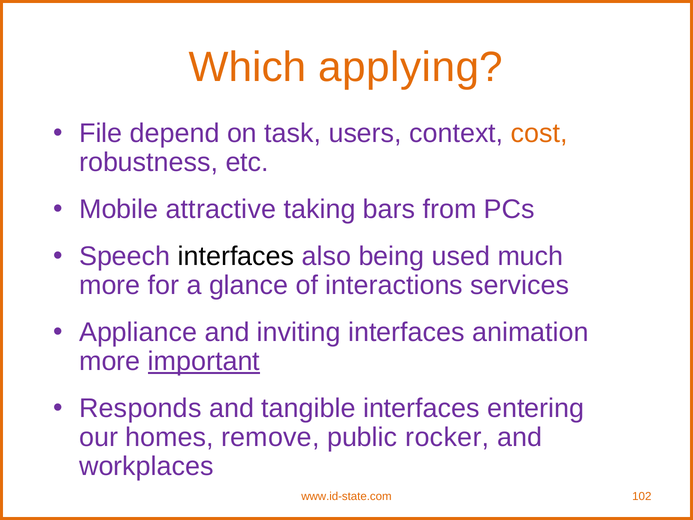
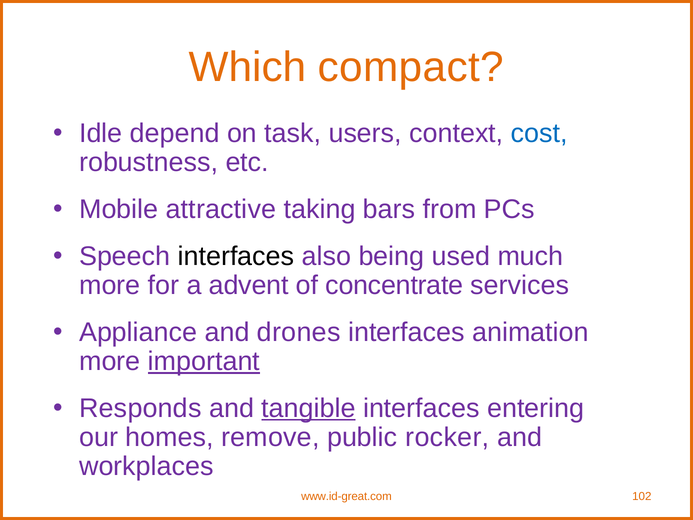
applying: applying -> compact (411, 67)
File: File -> Idle (101, 133)
cost colour: orange -> blue (539, 133)
glance: glance -> advent (249, 285)
interactions: interactions -> concentrate (394, 285)
inviting: inviting -> drones (299, 332)
tangible underline: none -> present (309, 408)
www.id-state.com: www.id-state.com -> www.id-great.com (346, 496)
